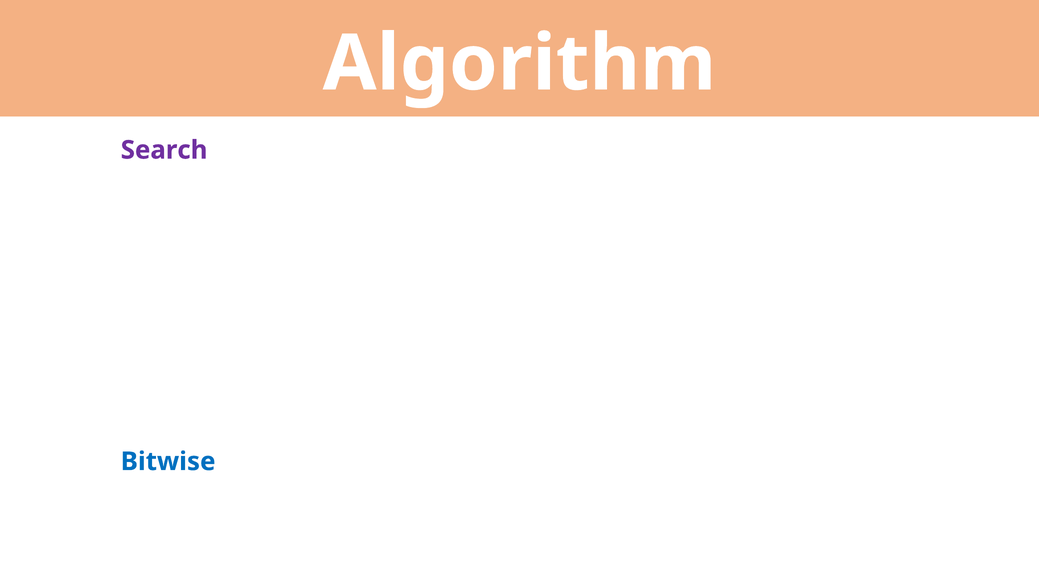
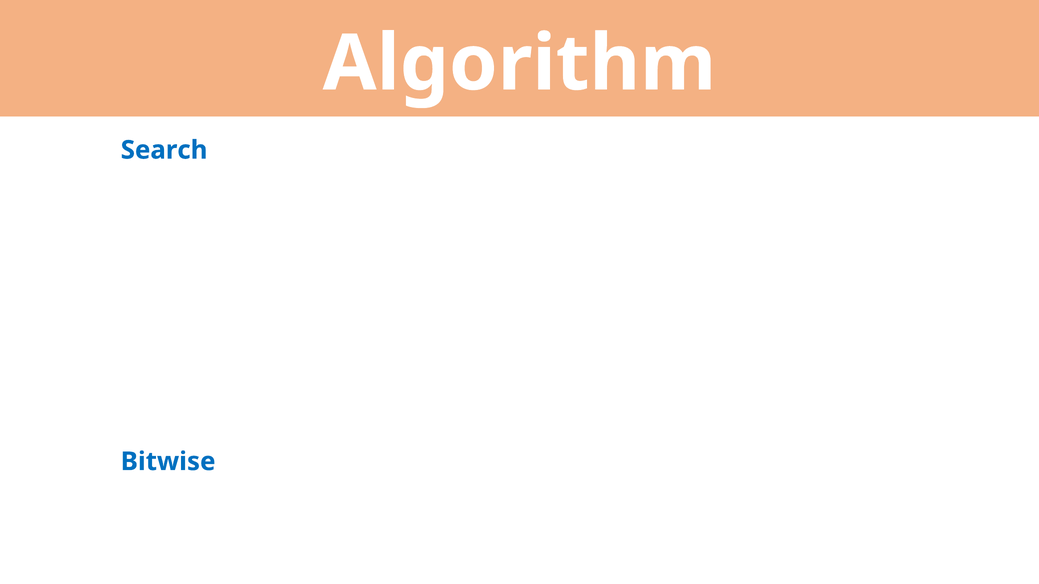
Search colour: purple -> blue (164, 150)
